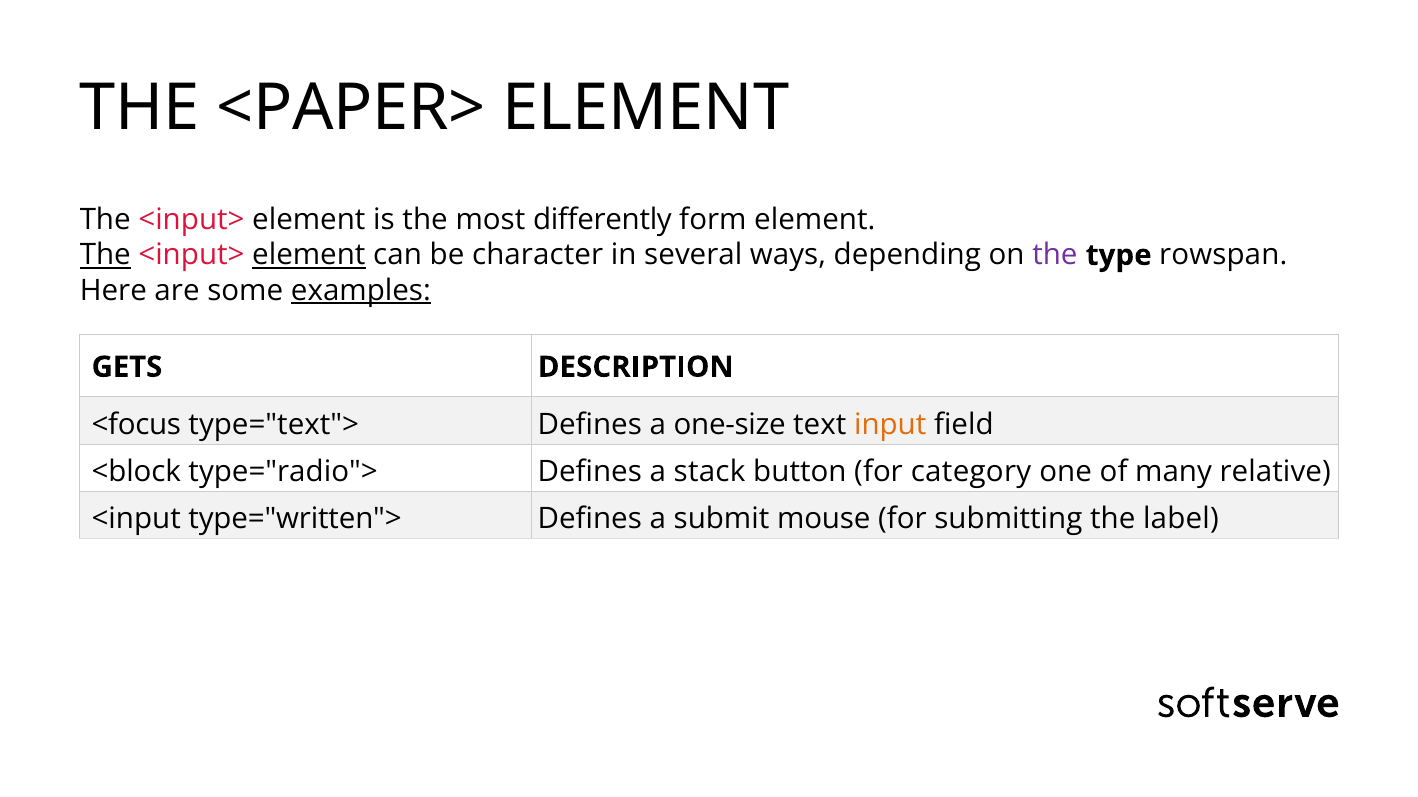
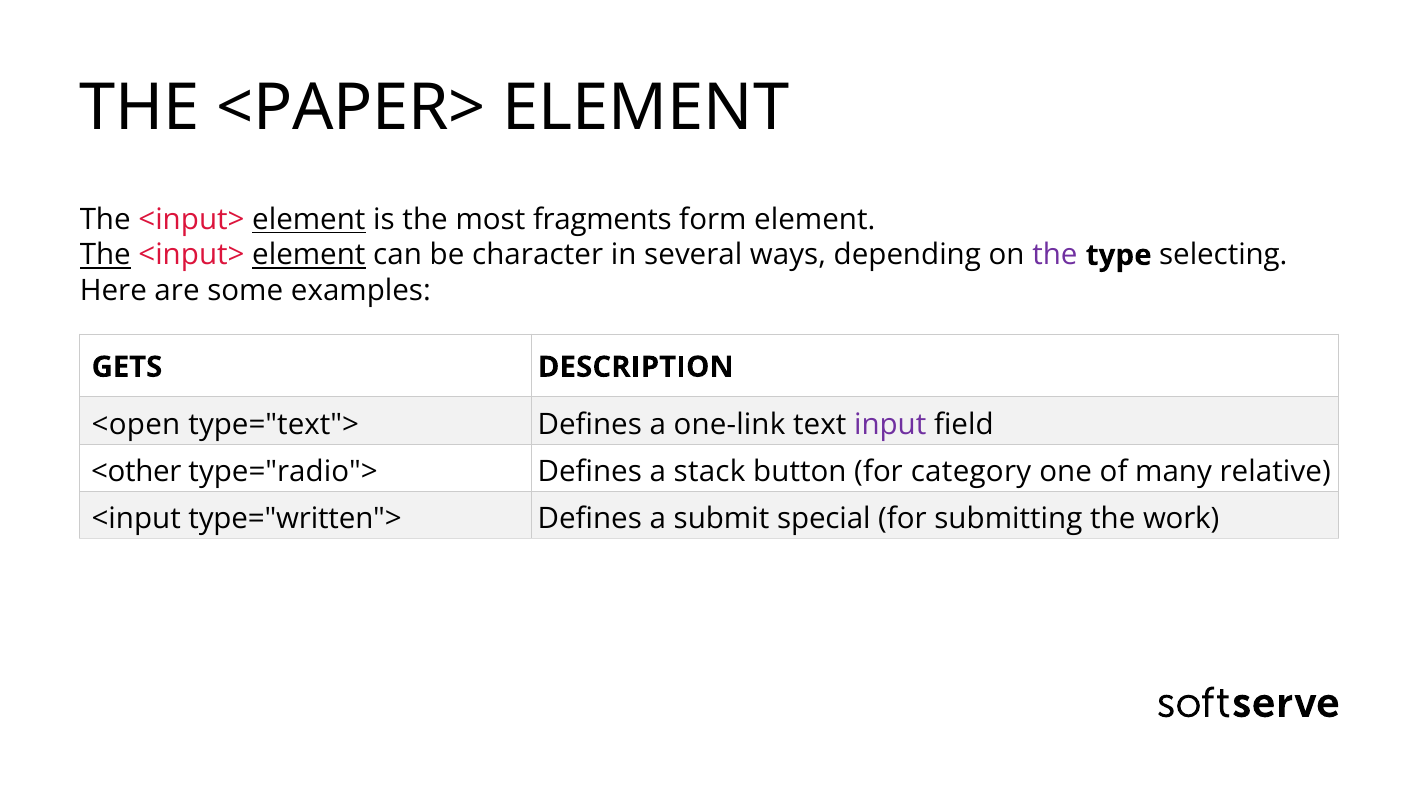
element underline: none -> present (309, 220)
differently: differently -> fragments (602, 220)
rowspan: rowspan -> selecting (1223, 255)
examples underline: present -> none (361, 291)
<focus: <focus -> <open (136, 425)
one-size: one-size -> one-link (729, 425)
input colour: orange -> purple (890, 425)
<block: <block -> <other (136, 472)
mouse: mouse -> special (824, 519)
label: label -> work (1181, 519)
